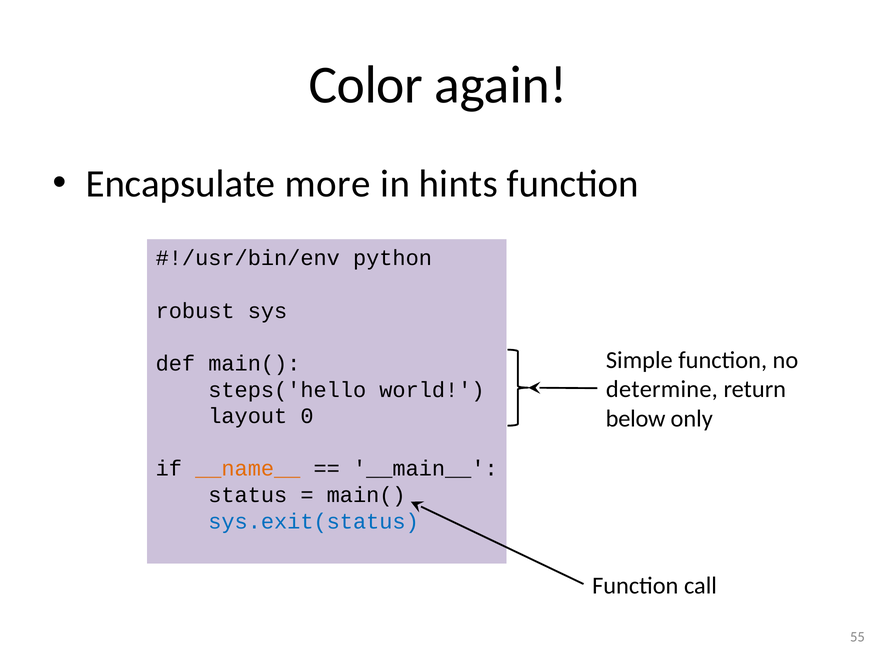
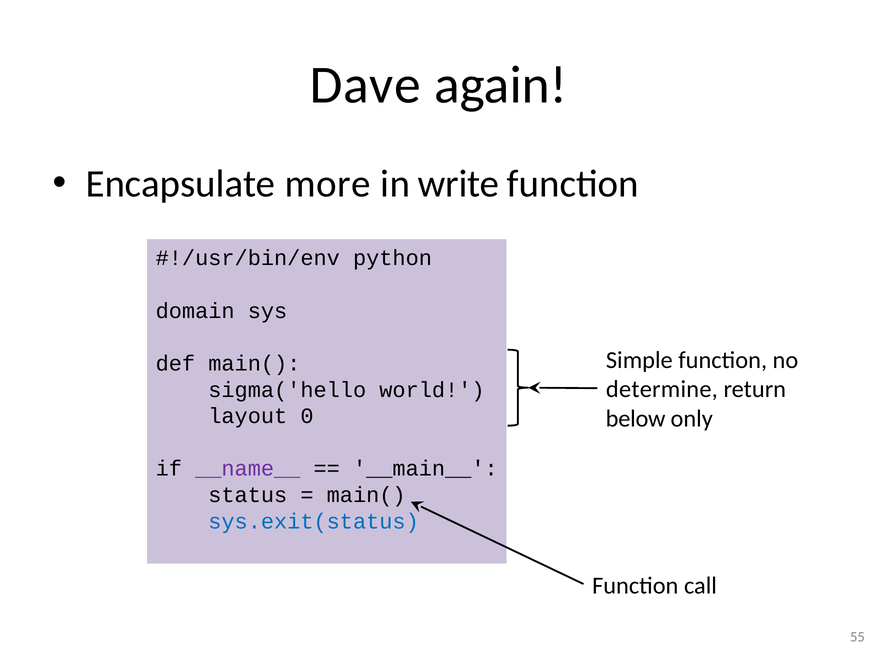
Color: Color -> Dave (365, 85)
hints: hints -> write (459, 184)
robust: robust -> domain (195, 311)
steps('hello: steps('hello -> sigma('hello (287, 390)
__name__ colour: orange -> purple (248, 469)
